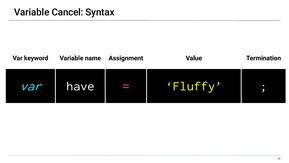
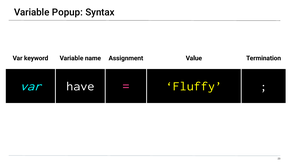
Cancel: Cancel -> Popup (67, 12)
